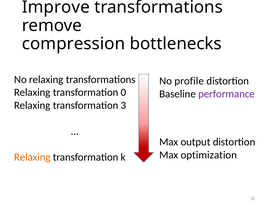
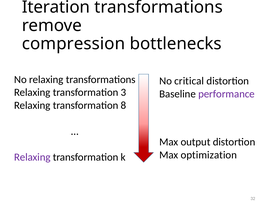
Improve: Improve -> Iteration (56, 7)
profile: profile -> critical (189, 81)
0: 0 -> 3 (123, 92)
3: 3 -> 8 (123, 105)
Relaxing colour: orange -> purple (32, 157)
